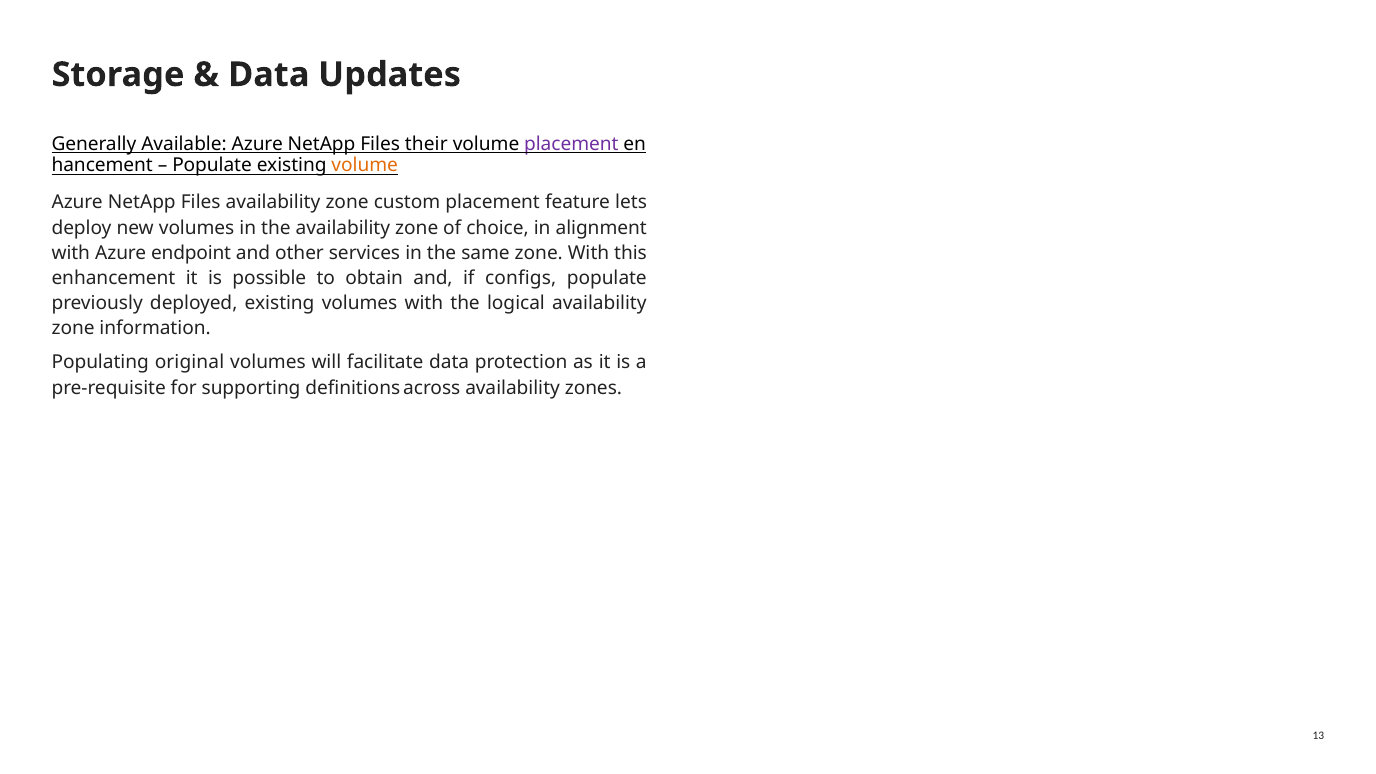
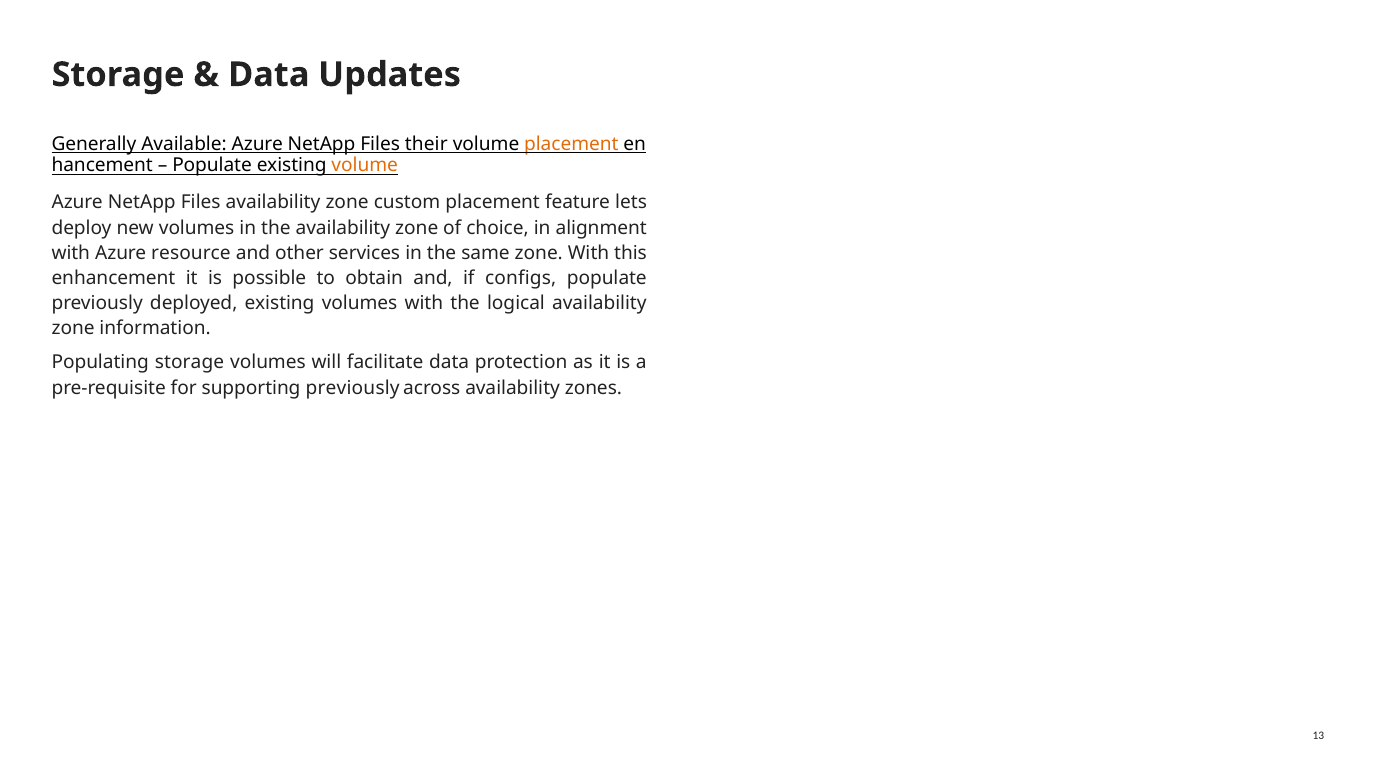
placement colour: purple -> orange (571, 144)
endpoint: endpoint -> resource (191, 253)
Populating original: original -> storage (190, 363)
supporting definitions: definitions -> previously (353, 388)
